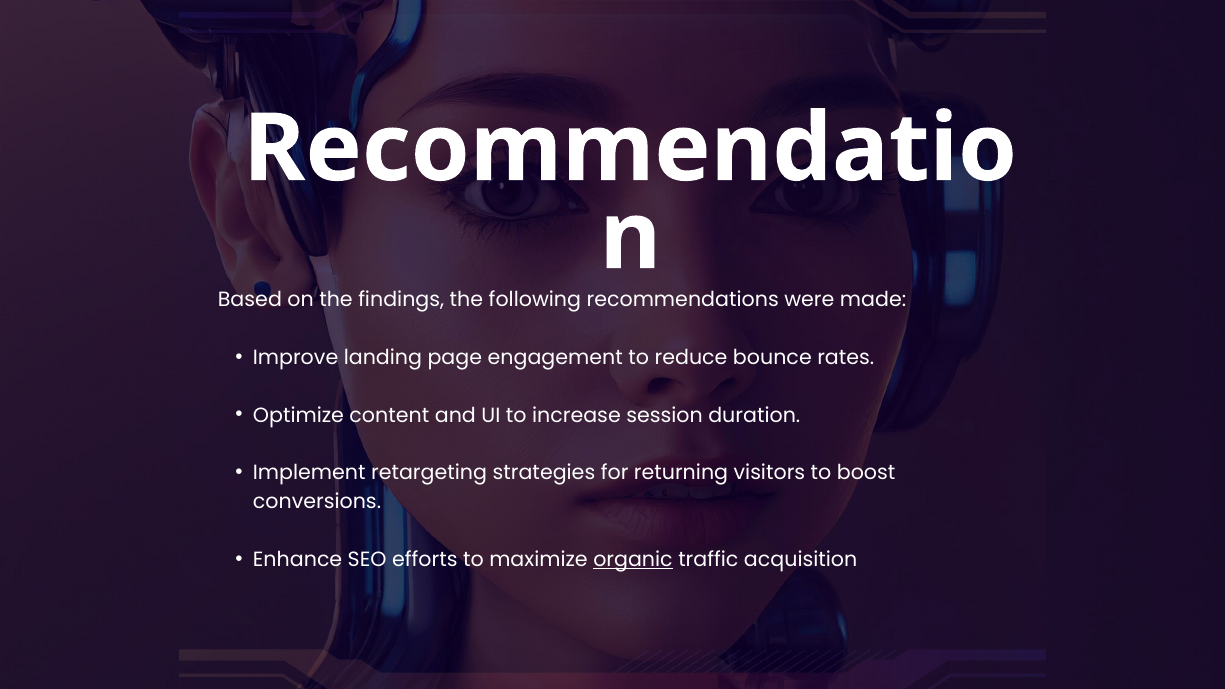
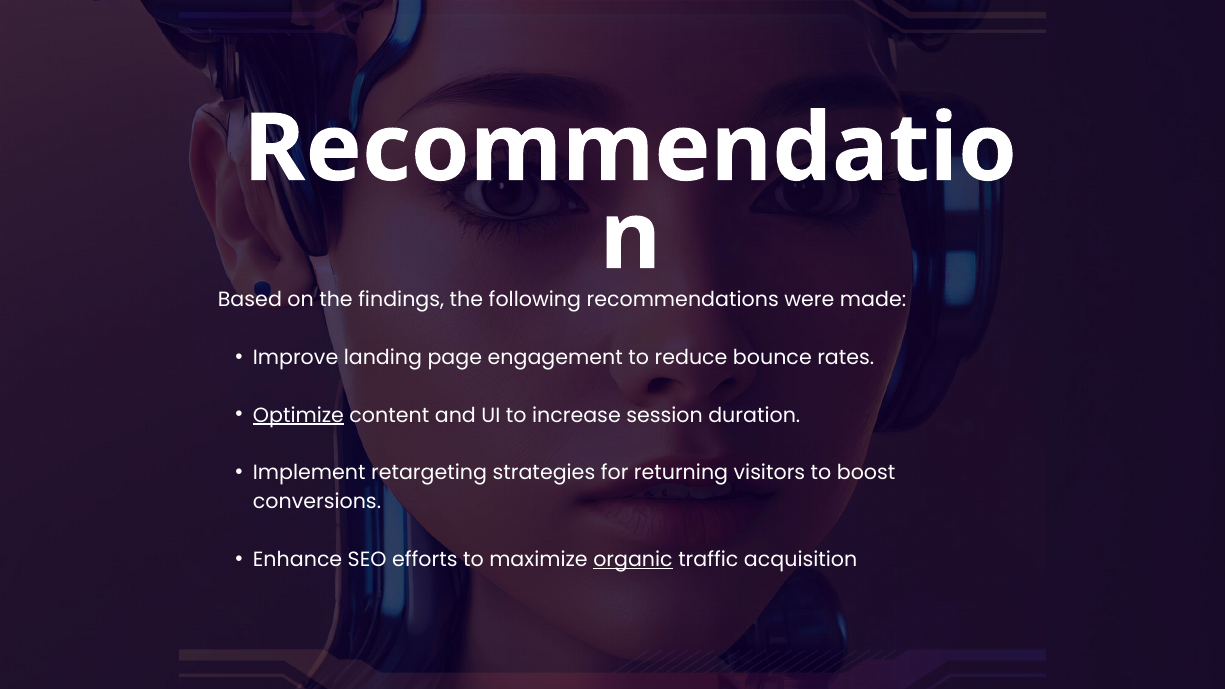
Optimize underline: none -> present (298, 415)
